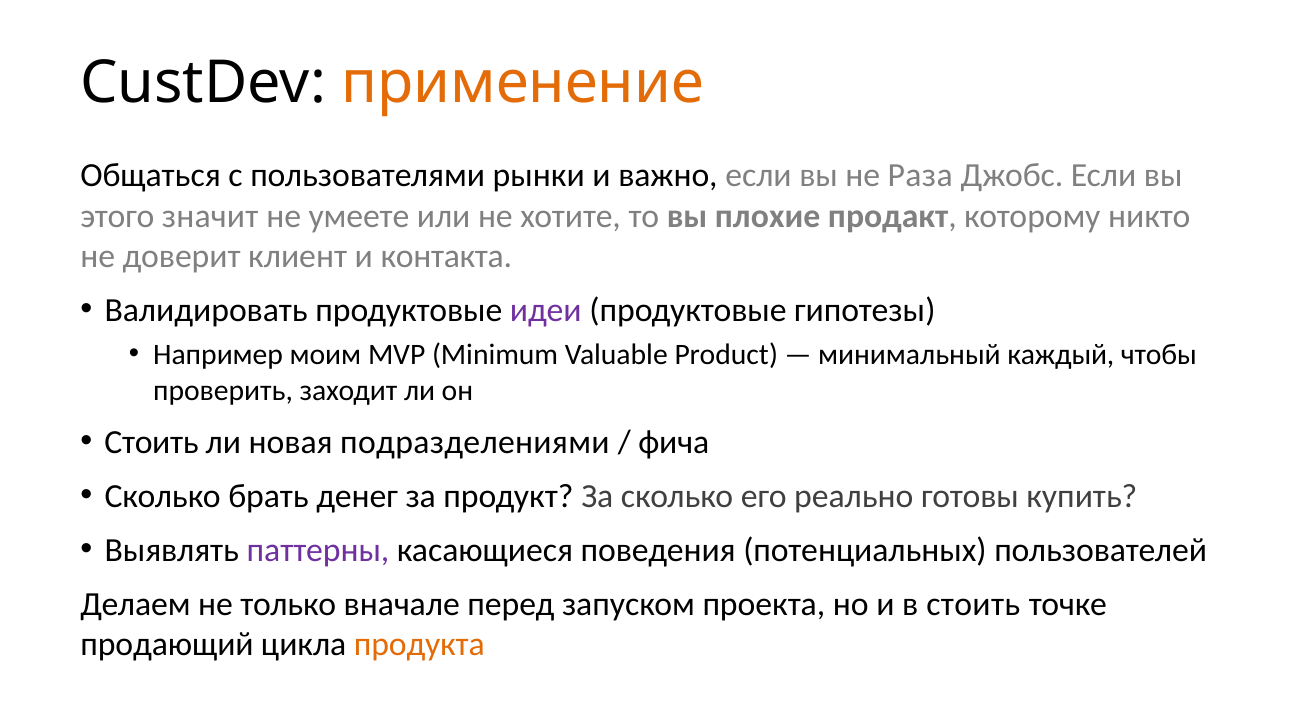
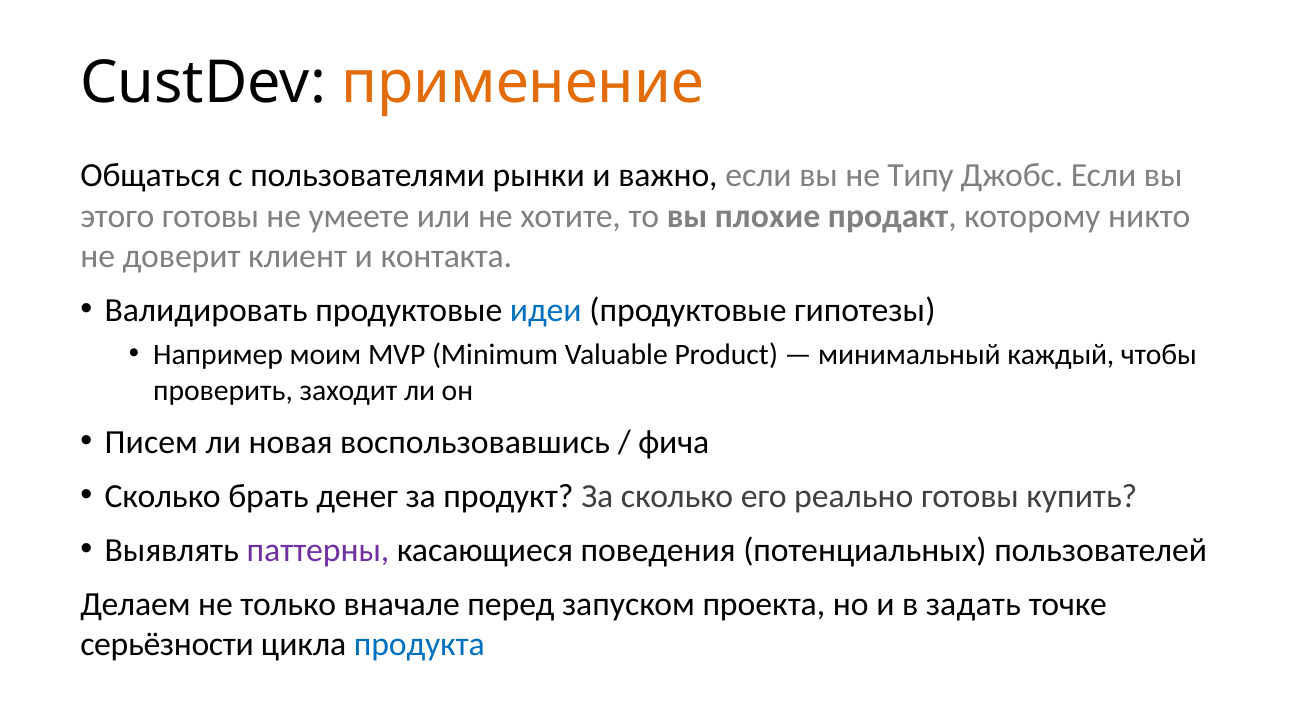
Раза: Раза -> Типу (921, 176)
этого значит: значит -> готовы (210, 216)
идеи colour: purple -> blue (546, 311)
Стоить: Стоить -> Писем (151, 443)
подразделениями: подразделениями -> воспользовавшись (475, 443)
в стоить: стоить -> задать (973, 604)
продающий: продающий -> серьёзности (167, 645)
продукта colour: orange -> blue (419, 645)
